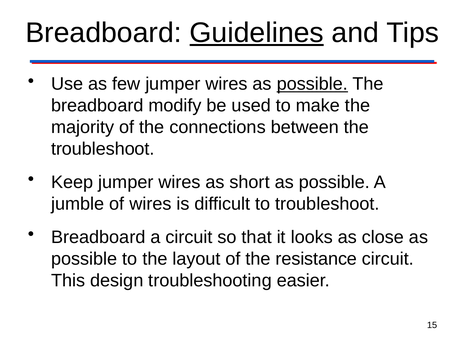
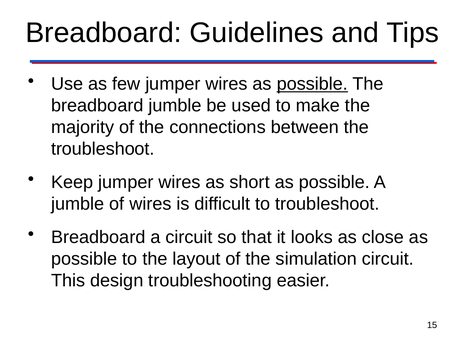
Guidelines underline: present -> none (257, 33)
breadboard modify: modify -> jumble (175, 106)
resistance: resistance -> simulation (316, 259)
